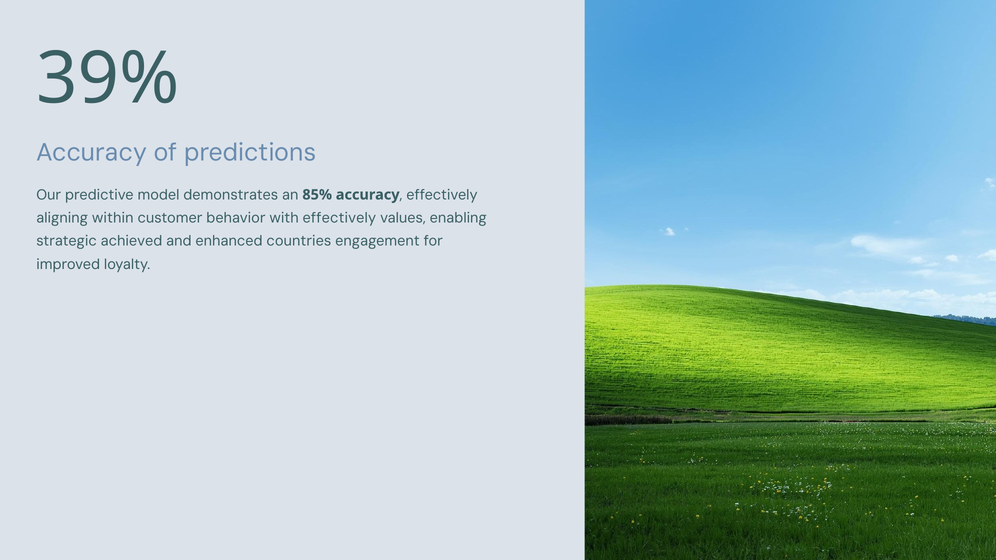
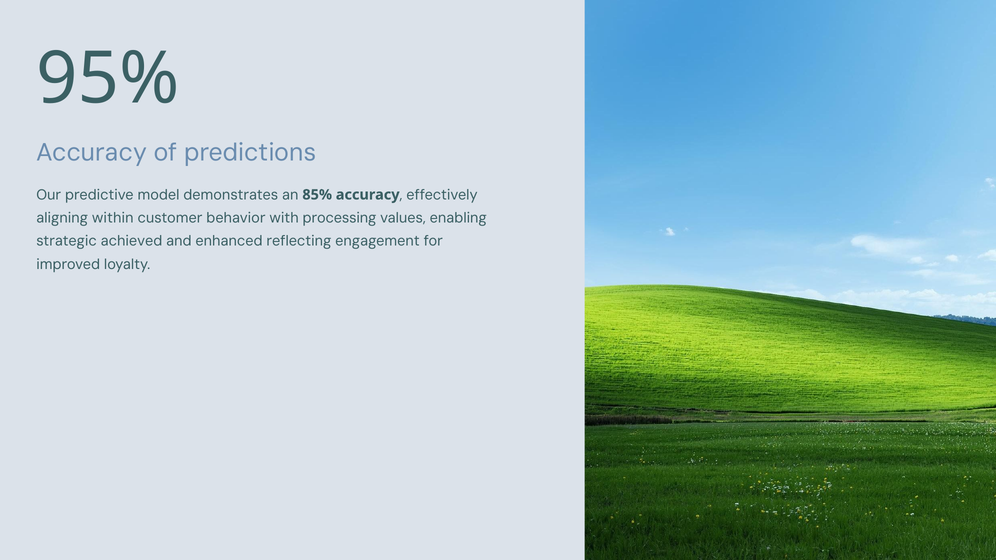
39%: 39% -> 95% (108, 79)
with effectively: effectively -> processing (339, 218)
countries: countries -> reflecting (299, 241)
